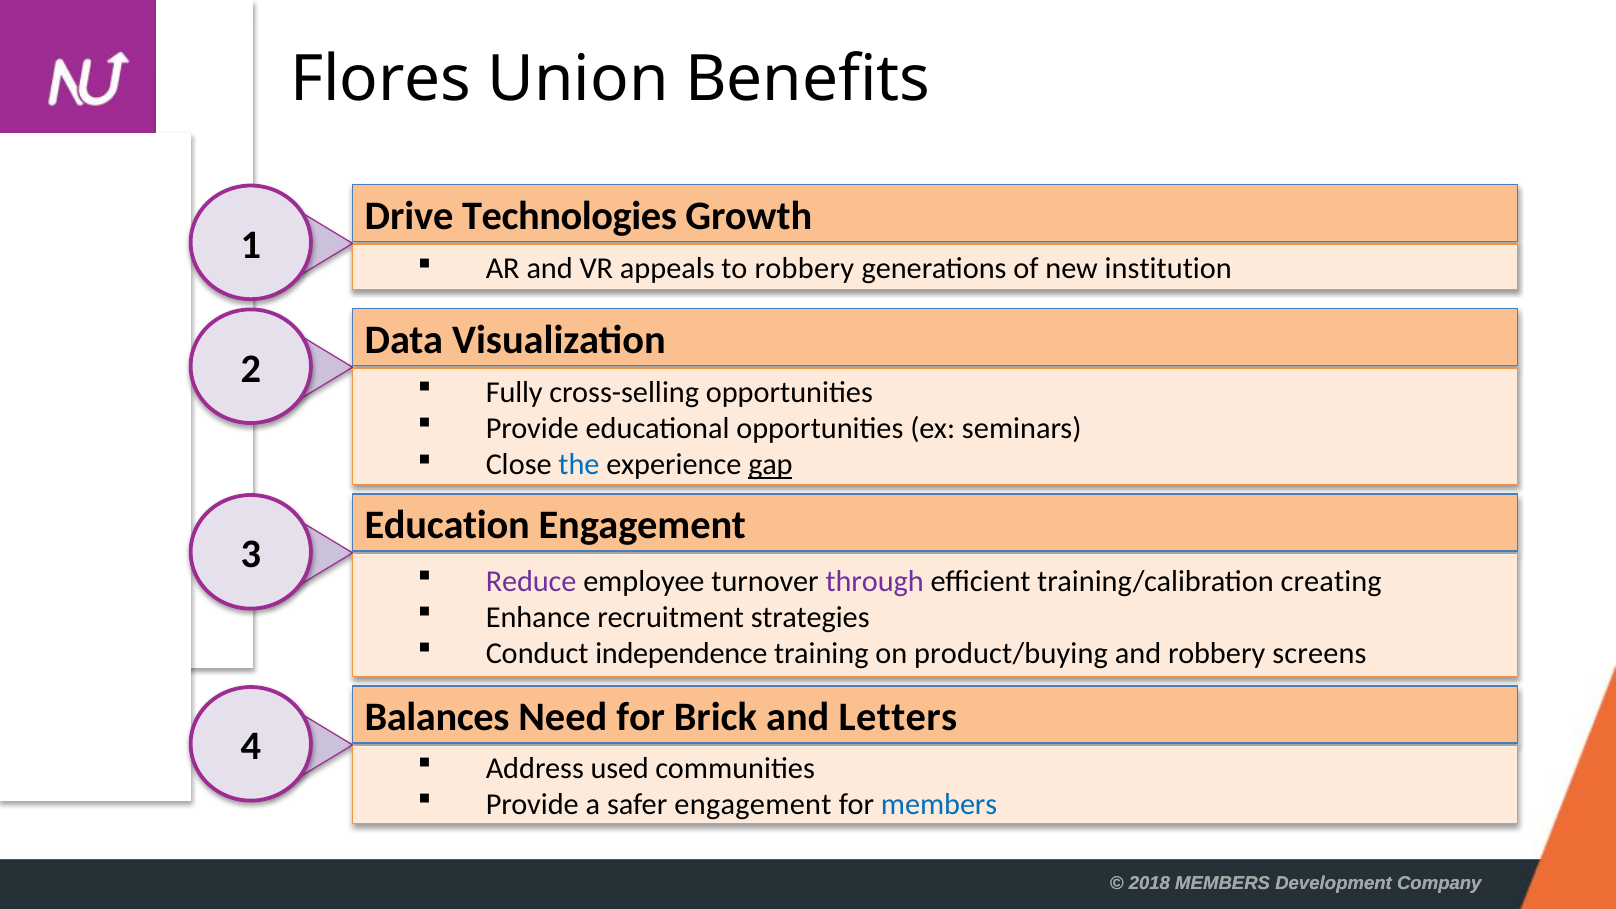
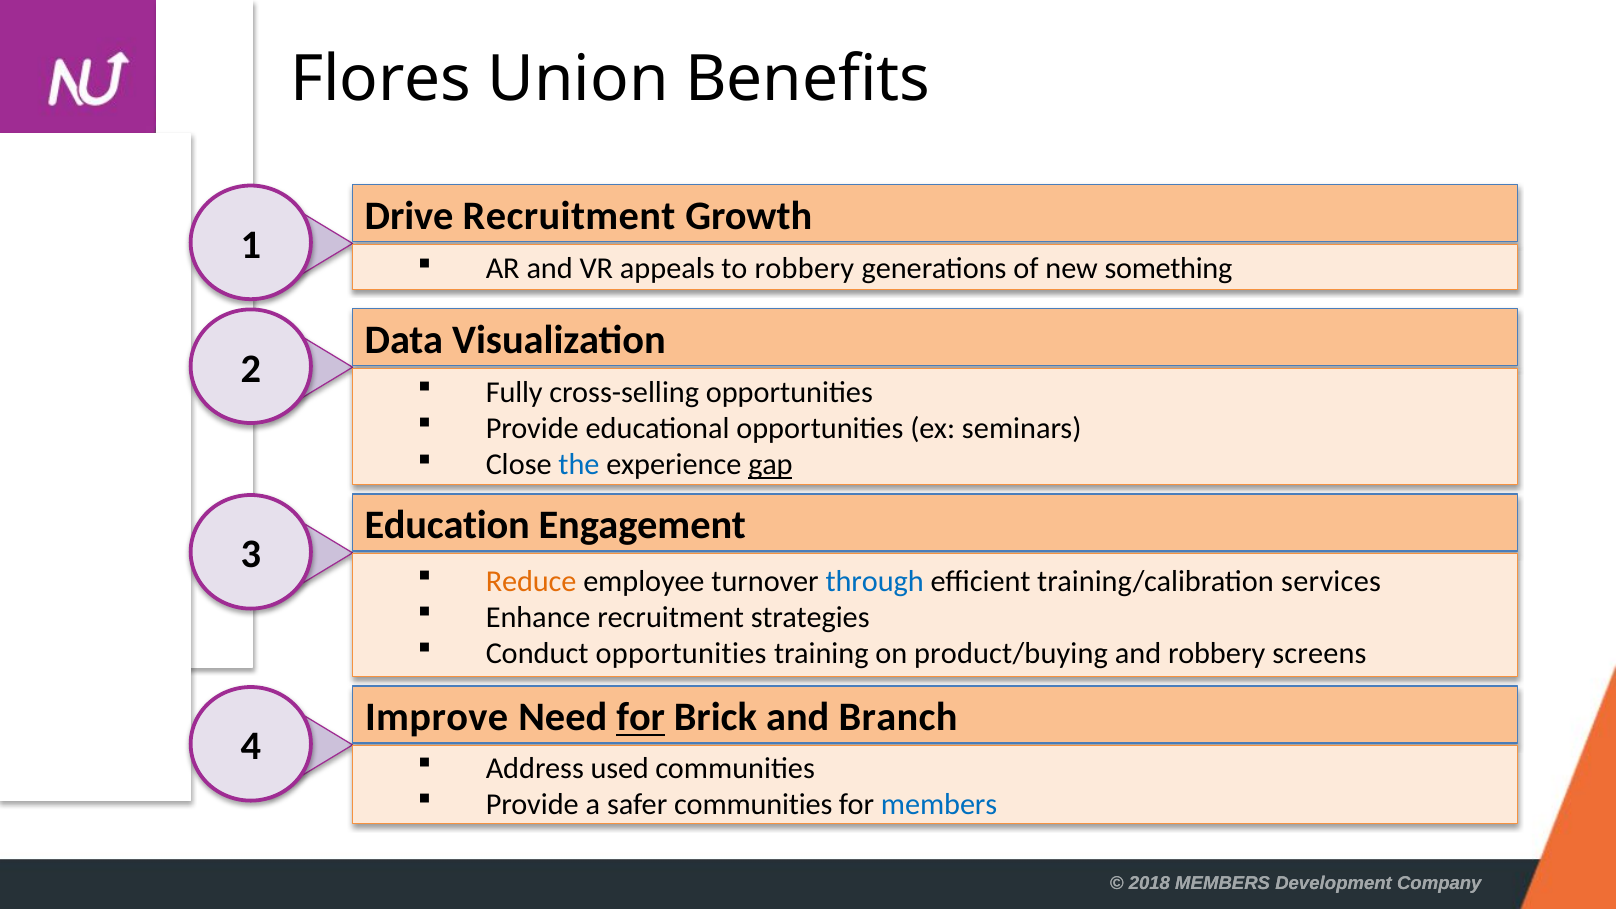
Drive Technologies: Technologies -> Recruitment (569, 216)
institution: institution -> something (1168, 269)
Reduce colour: purple -> orange (531, 581)
through colour: purple -> blue (875, 581)
creating: creating -> services (1331, 581)
Conduct independence: independence -> opportunities (681, 654)
Balances: Balances -> Improve (437, 718)
for underline: none -> present (641, 718)
Letters: Letters -> Branch (898, 718)
safer engagement: engagement -> communities (753, 805)
